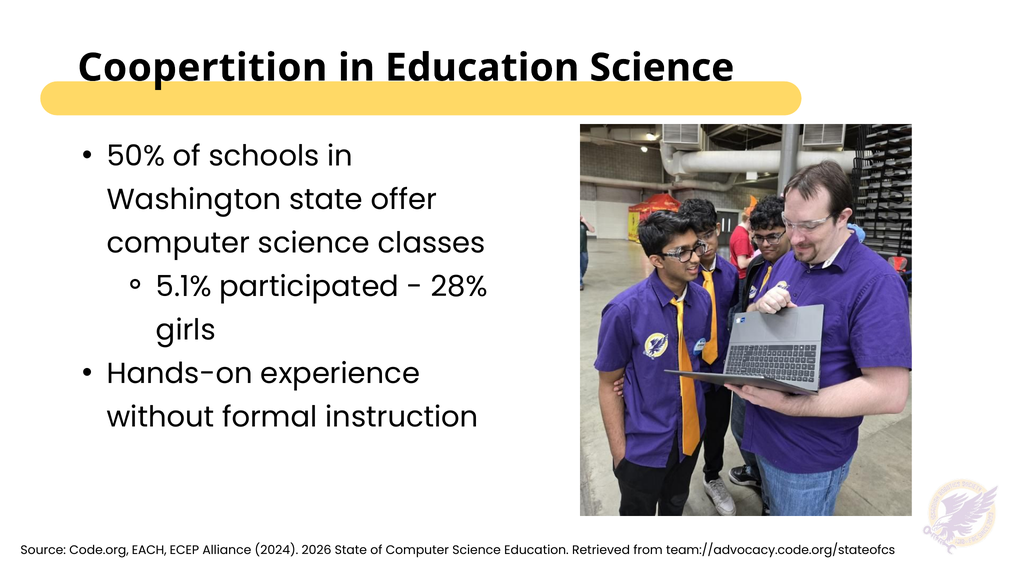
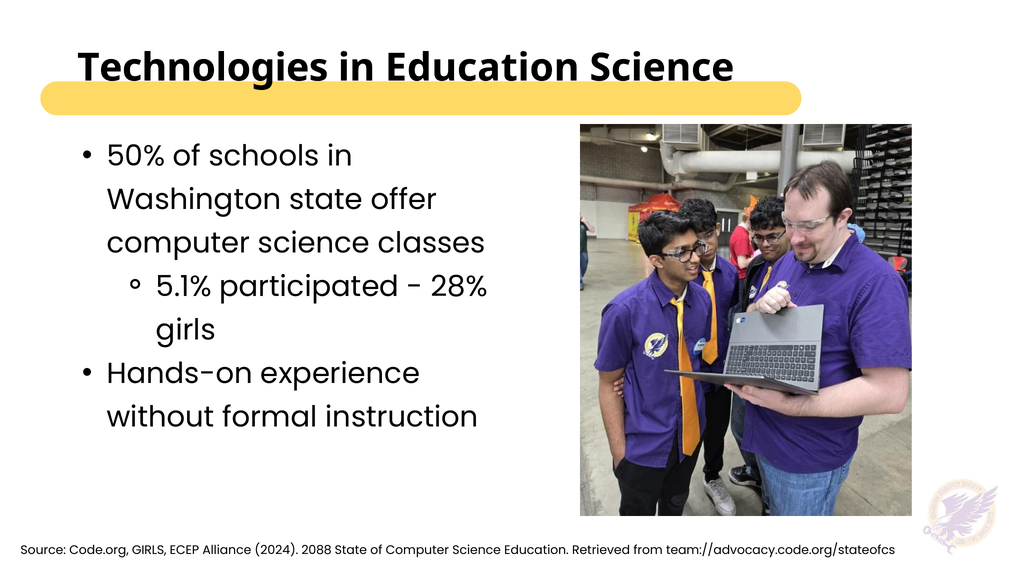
Coopertition: Coopertition -> Technologies (203, 68)
Code.org EACH: EACH -> GIRLS (149, 550)
2026: 2026 -> 2088 (317, 550)
